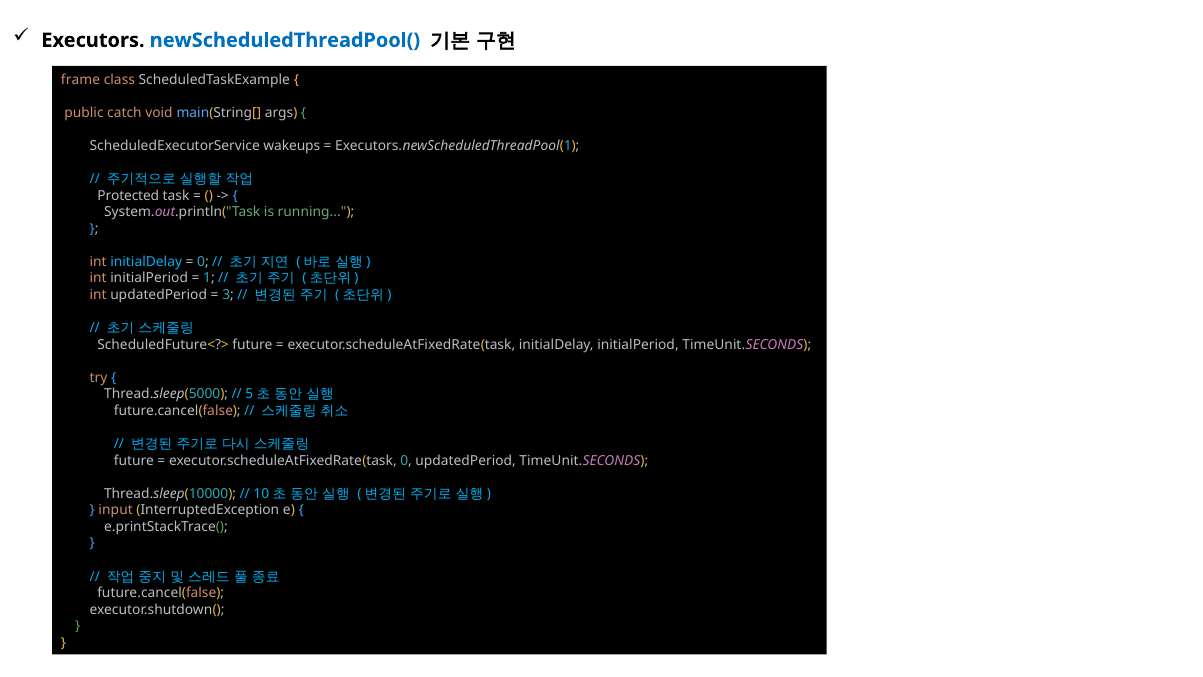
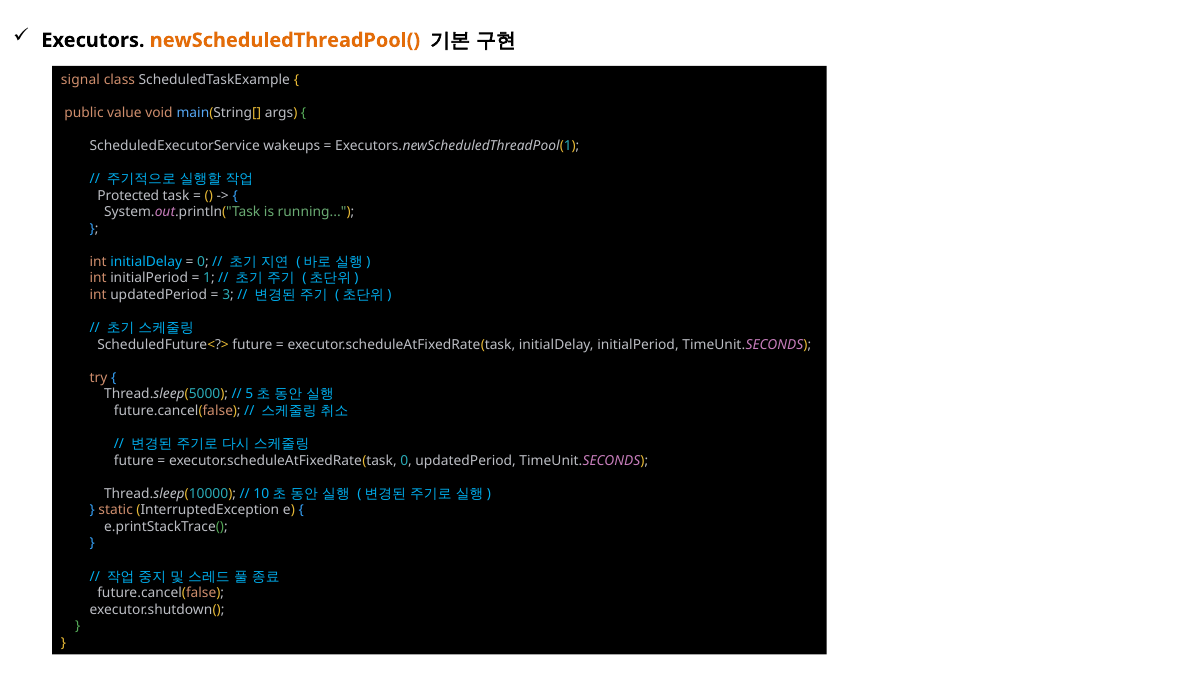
newScheduledThreadPool( colour: blue -> orange (285, 40)
frame: frame -> signal (81, 80)
catch: catch -> value (124, 113)
input: input -> static (116, 510)
